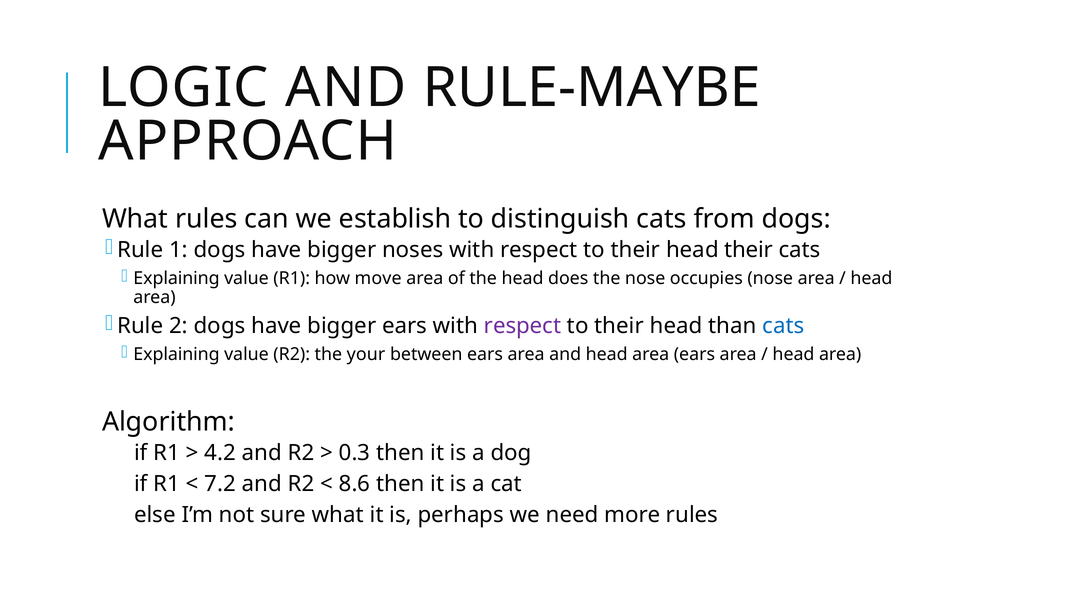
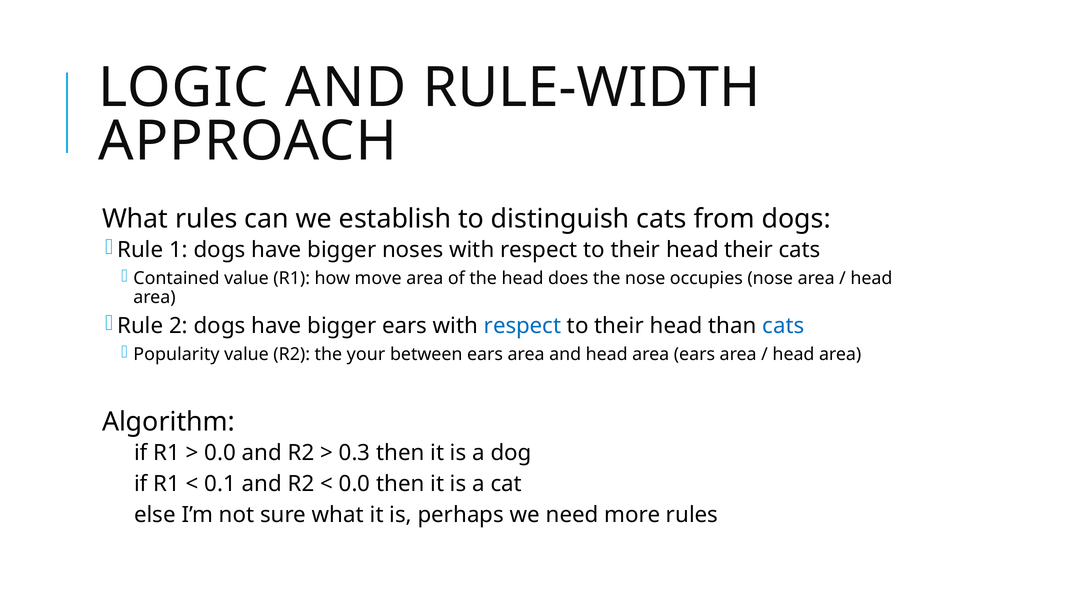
RULE-MAYBE: RULE-MAYBE -> RULE-WIDTH (592, 88)
Explaining: Explaining -> Contained (176, 279)
respect colour: purple -> blue (523, 326)
Explaining: Explaining -> Popularity (176, 355)
4.2: 4.2 -> 0.0 (220, 453)
7.2: 7.2 -> 0.1 (220, 484)
8.6: 8.6 -> 0.0 (355, 484)
